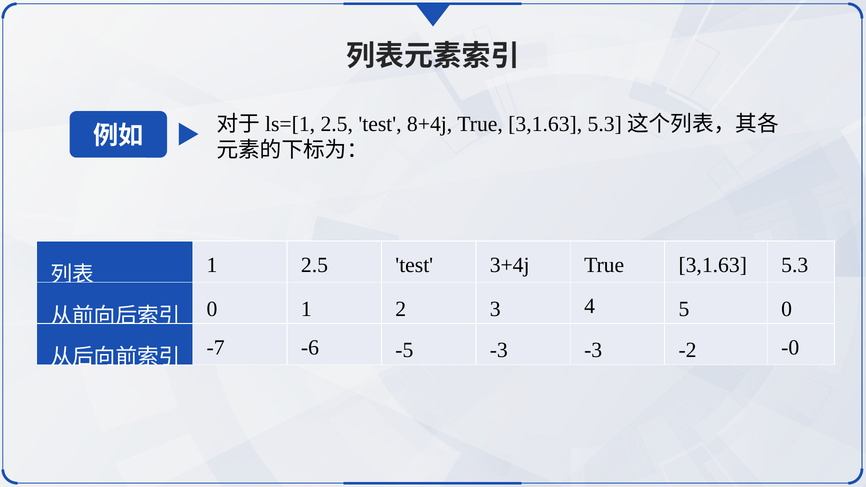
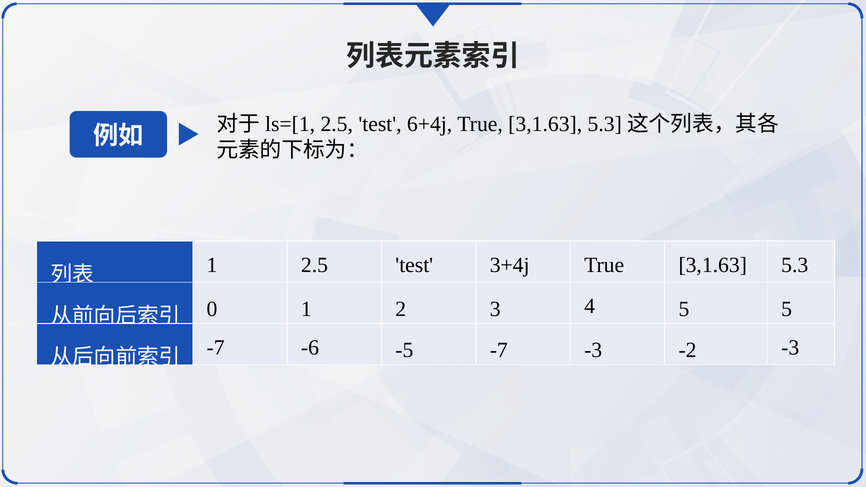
8+4j: 8+4j -> 6+4j (430, 124)
5 0: 0 -> 5 (787, 309)
-5 -3: -3 -> -7 (499, 350)
-2 -0: -0 -> -3 (790, 348)
